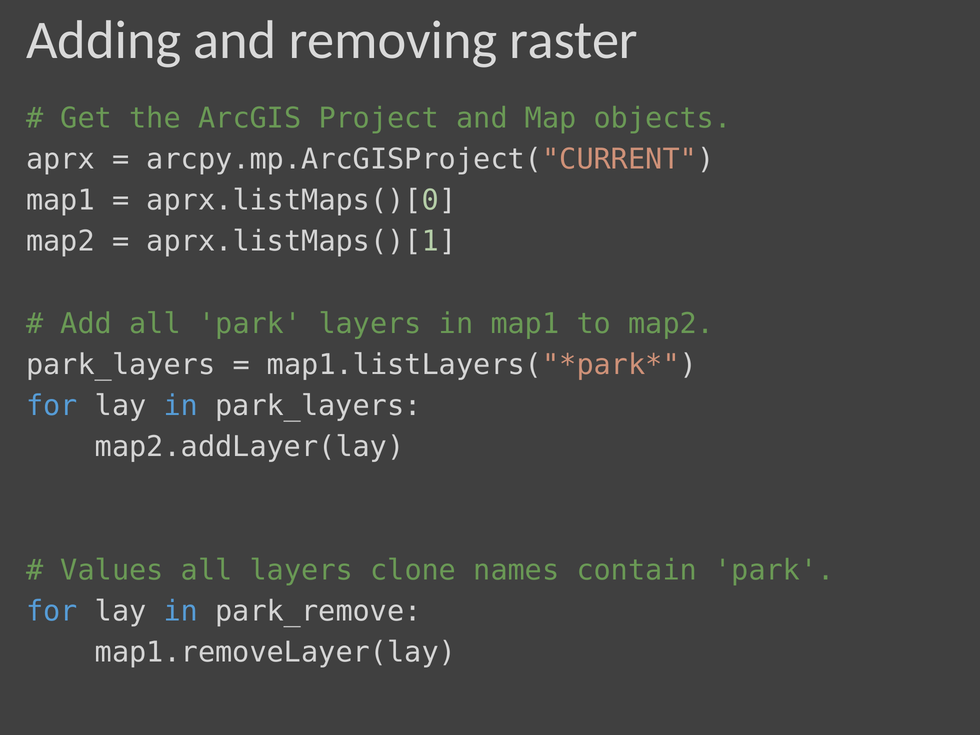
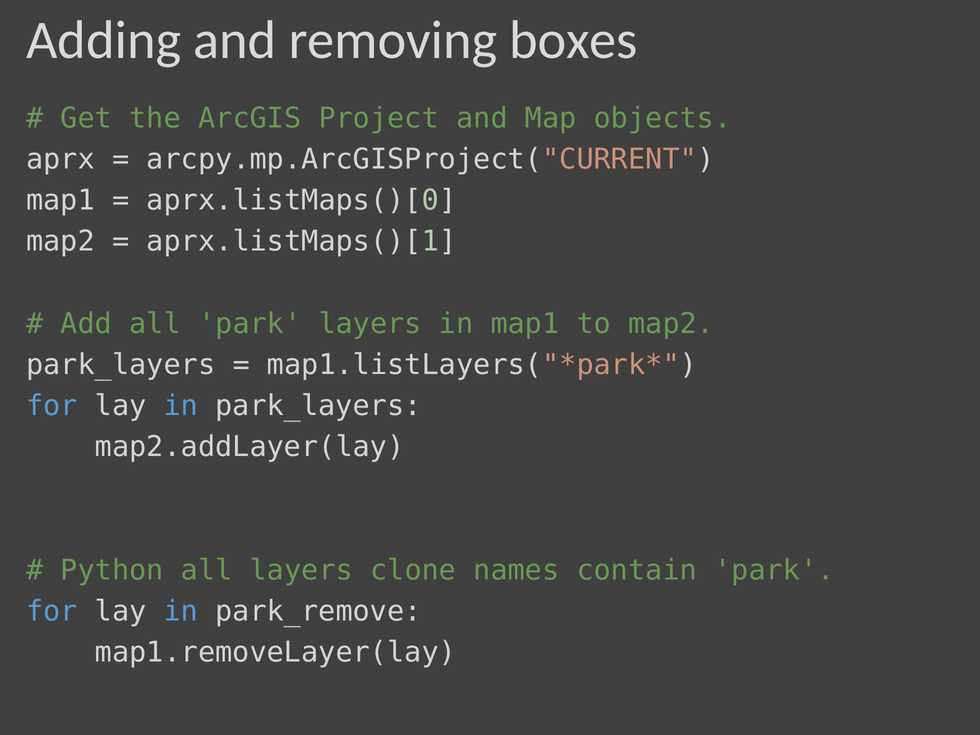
raster: raster -> boxes (573, 40)
Values: Values -> Python (112, 570)
